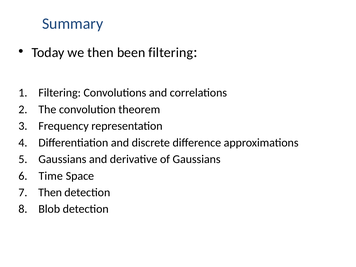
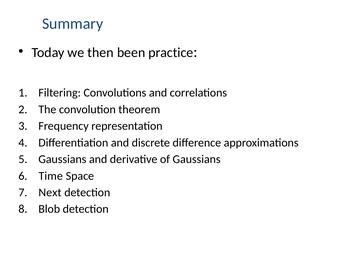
been filtering: filtering -> practice (171, 53)
Then: Then -> Next (50, 192)
